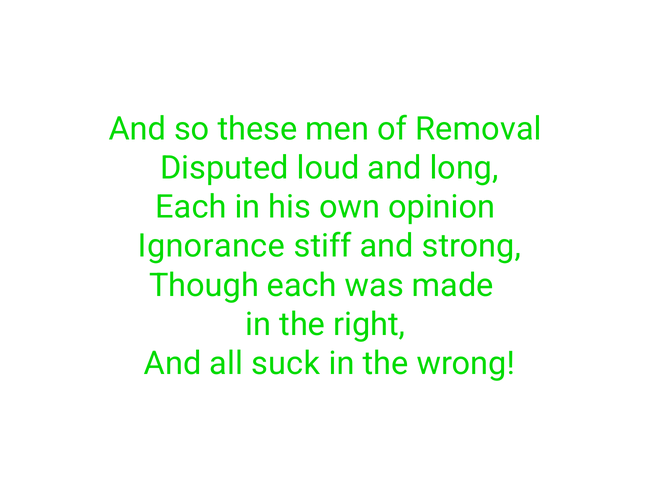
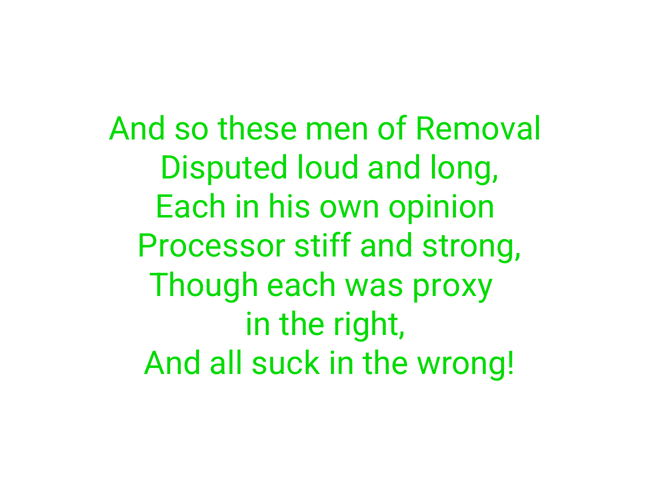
Ignorance: Ignorance -> Processor (212, 246)
made: made -> proxy (453, 285)
